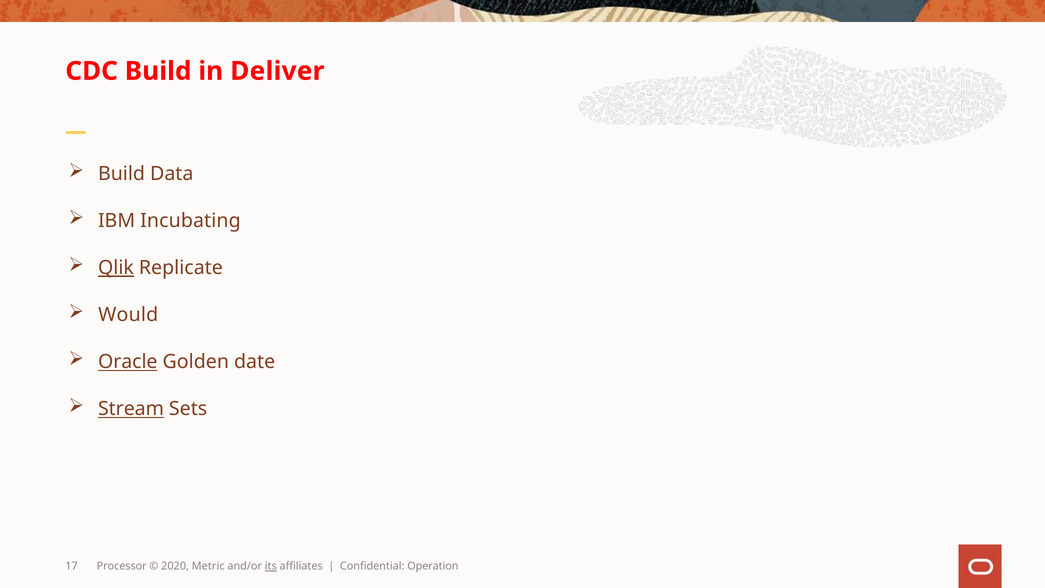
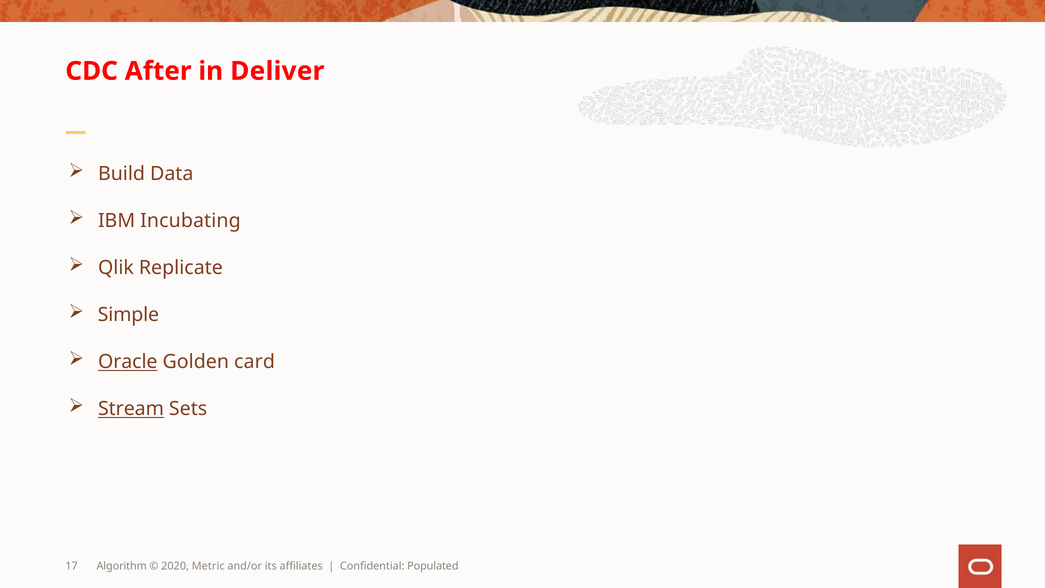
CDC Build: Build -> After (158, 71)
Qlik underline: present -> none (116, 268)
Would: Would -> Simple (128, 315)
date: date -> card (255, 362)
Processor: Processor -> Algorithm (122, 566)
its underline: present -> none (271, 566)
Operation: Operation -> Populated (433, 566)
